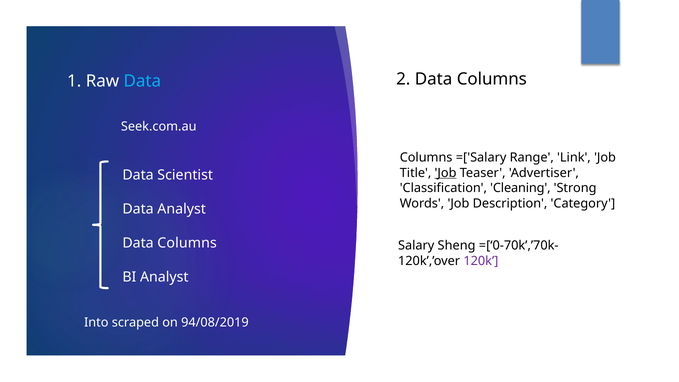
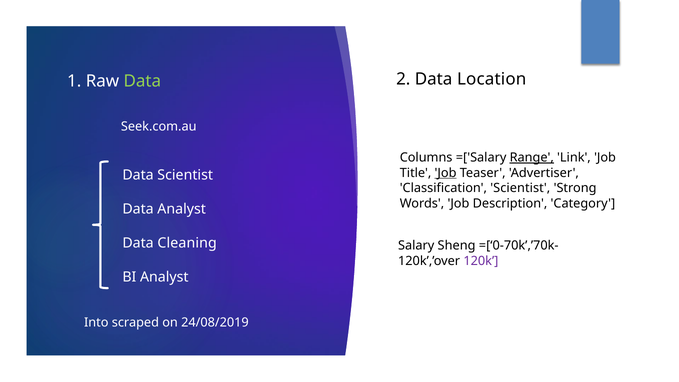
2 Data Columns: Columns -> Location (492, 79)
Data colour: light blue -> light green (142, 81)
Range underline: none -> present (532, 157)
Classification Cleaning: Cleaning -> Scientist (520, 188)
Columns: Columns -> Cleaning (187, 243)
94/08/2019: 94/08/2019 -> 24/08/2019 (215, 322)
